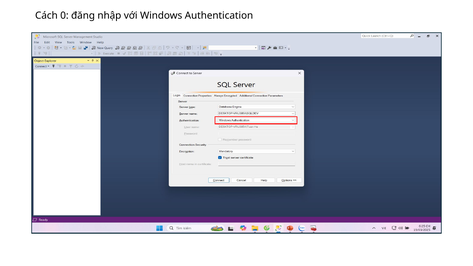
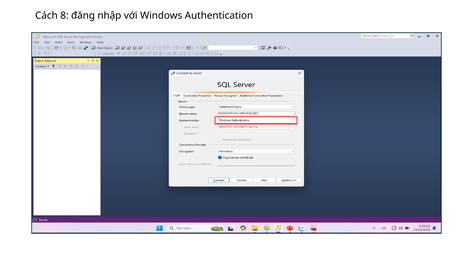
0: 0 -> 8 (64, 16)
